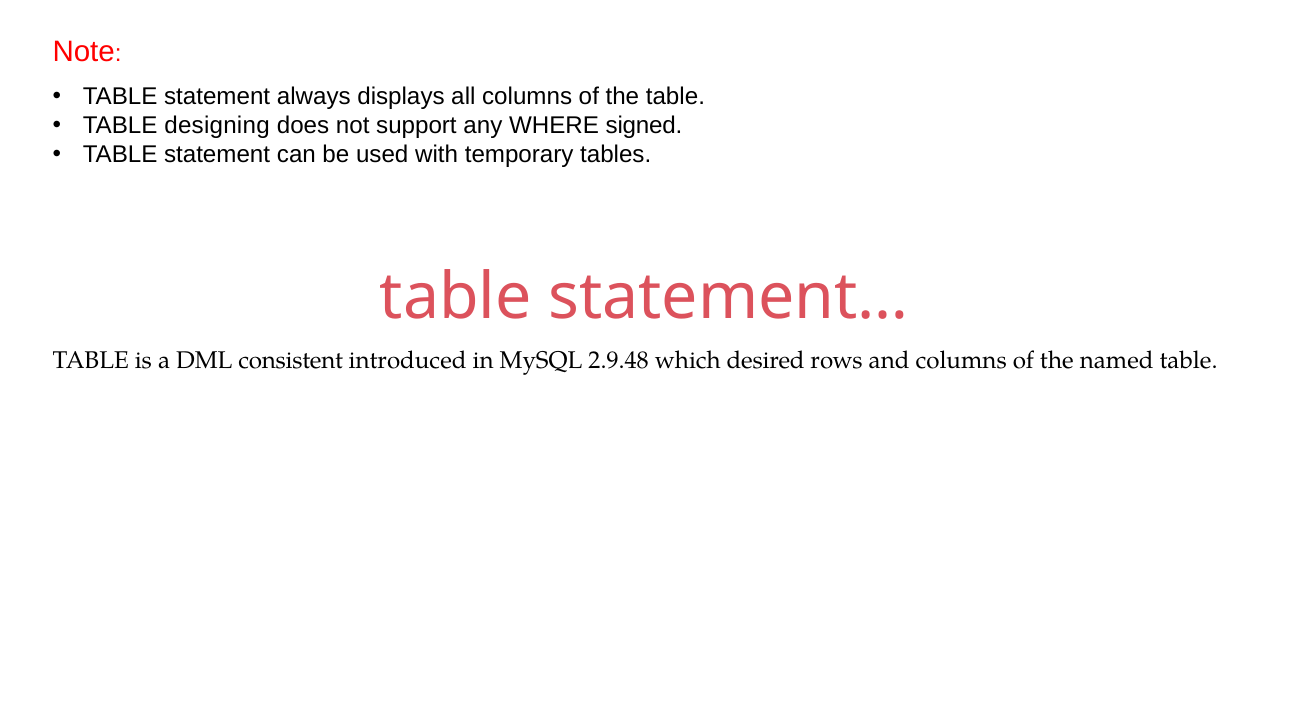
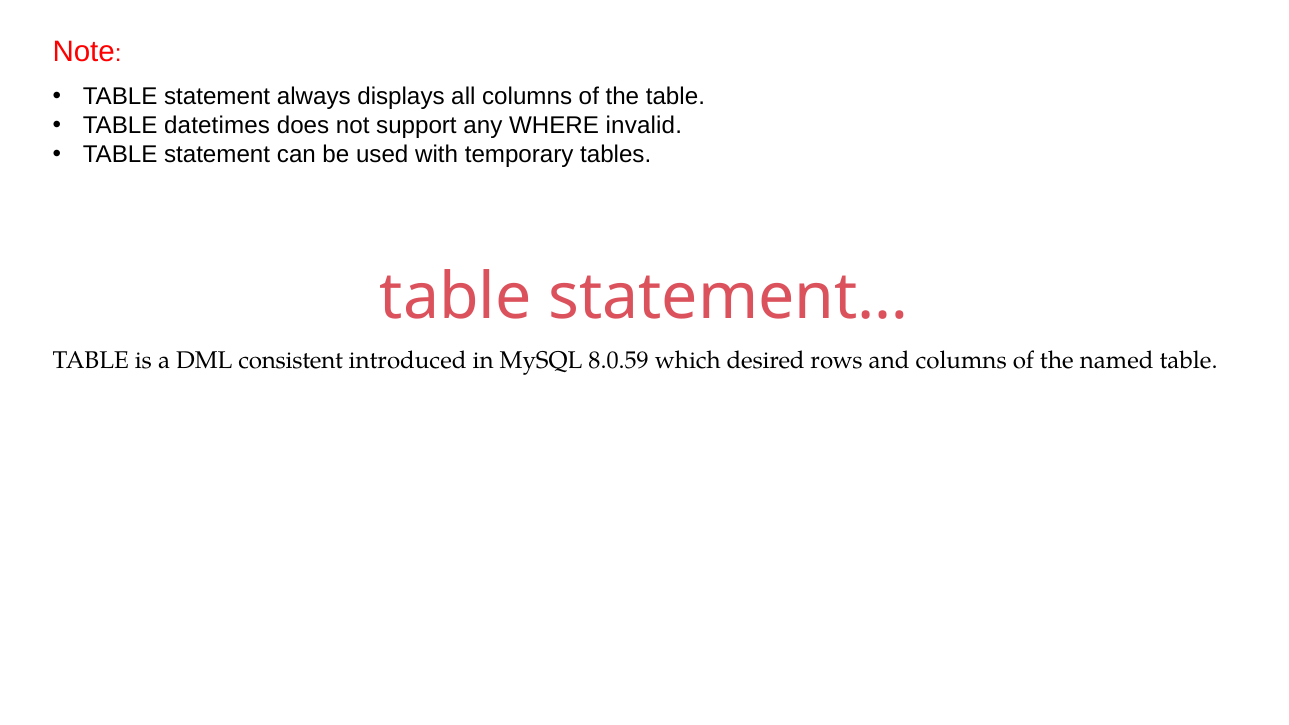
designing: designing -> datetimes (217, 126)
signed: signed -> invalid (644, 126)
2.9.48: 2.9.48 -> 8.0.59 (619, 361)
